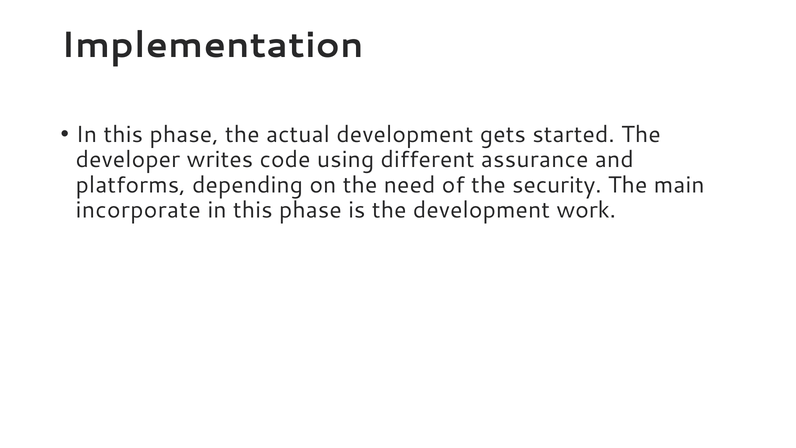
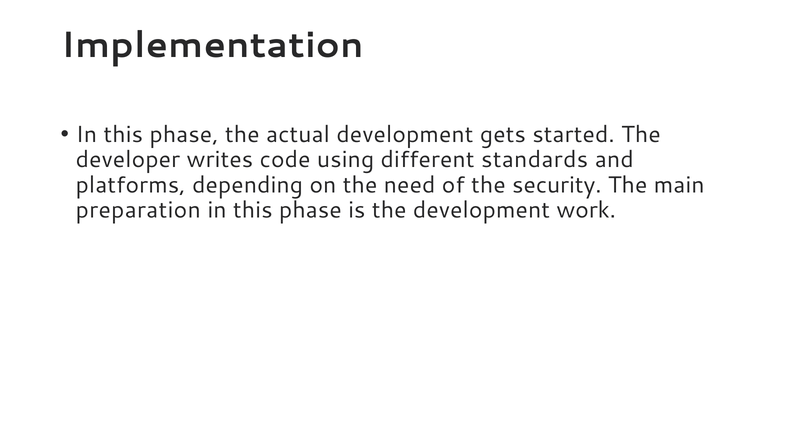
assurance: assurance -> standards (535, 160)
incorporate: incorporate -> preparation (138, 210)
